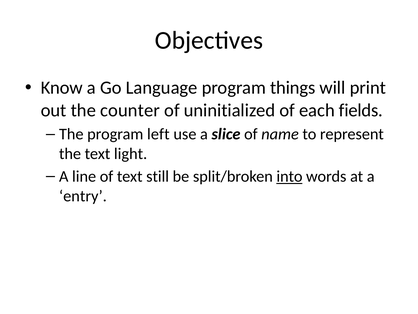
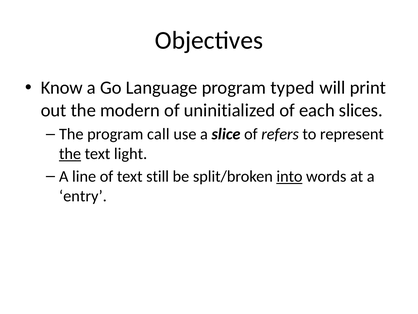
things: things -> typed (293, 88)
counter: counter -> modern (130, 110)
fields: fields -> slices (361, 110)
left: left -> call (158, 134)
name: name -> refers (280, 134)
the underline: none -> present (70, 153)
